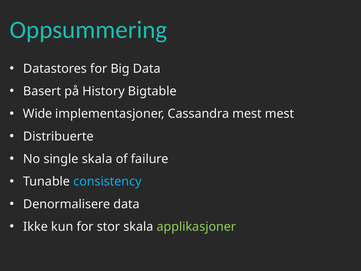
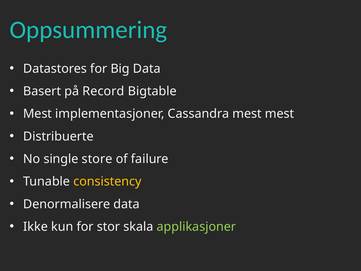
History: History -> Record (103, 91)
Wide: Wide -> Mest (38, 114)
single skala: skala -> store (97, 159)
consistency colour: light blue -> yellow (107, 181)
